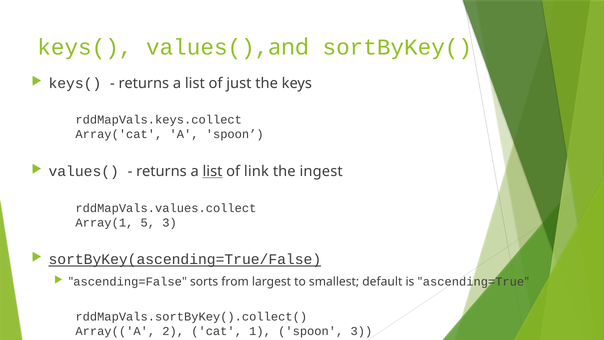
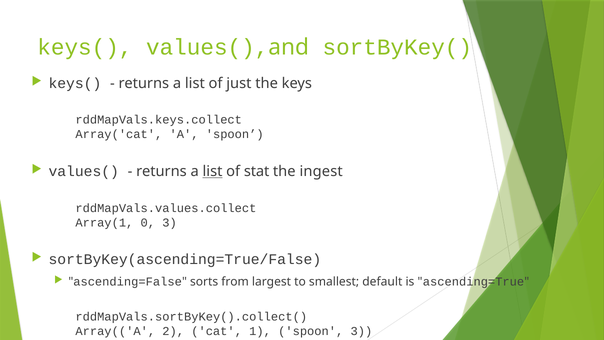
link: link -> stat (257, 171)
5: 5 -> 0 (148, 222)
sortByKey(ascending=True/False underline: present -> none (185, 259)
